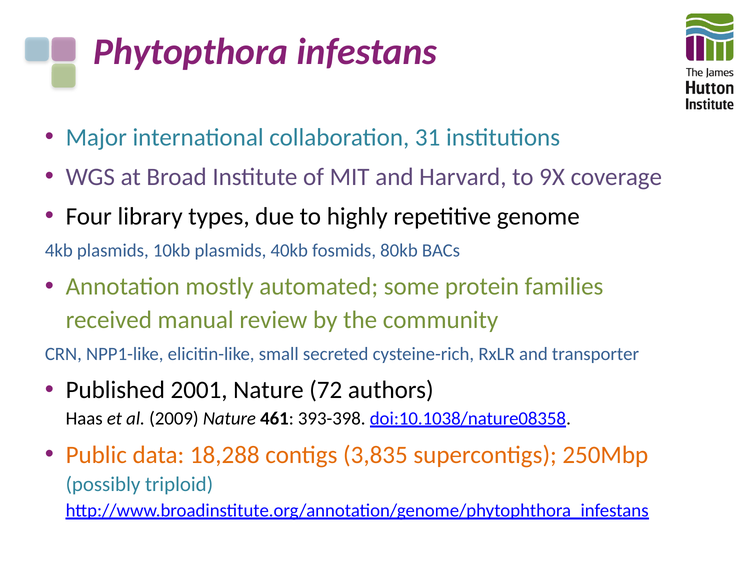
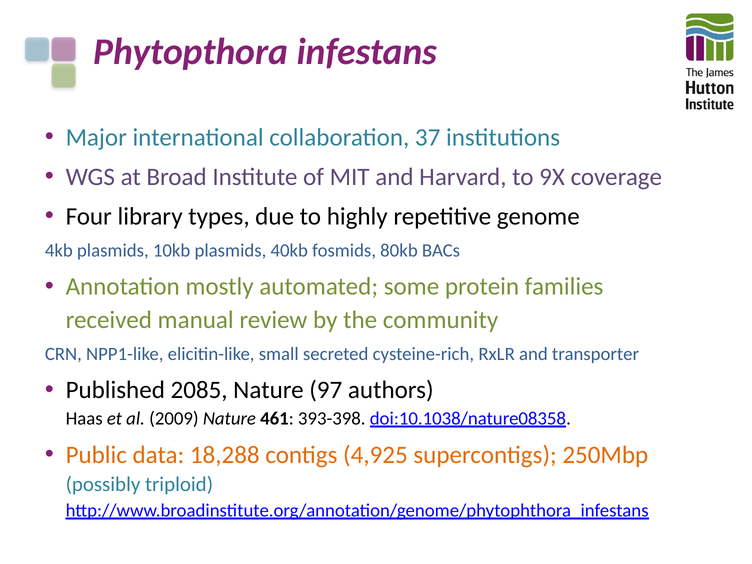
31: 31 -> 37 (428, 138)
2001: 2001 -> 2085 (199, 390)
72: 72 -> 97 (326, 390)
3,835: 3,835 -> 4,925 (375, 455)
